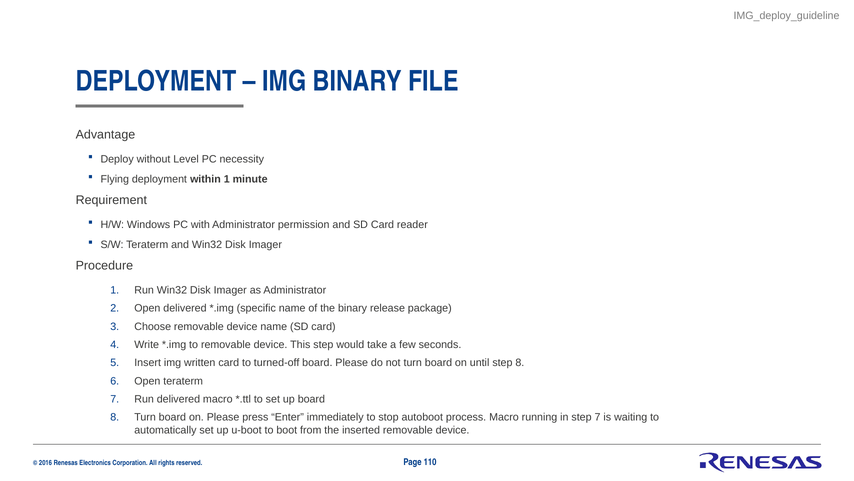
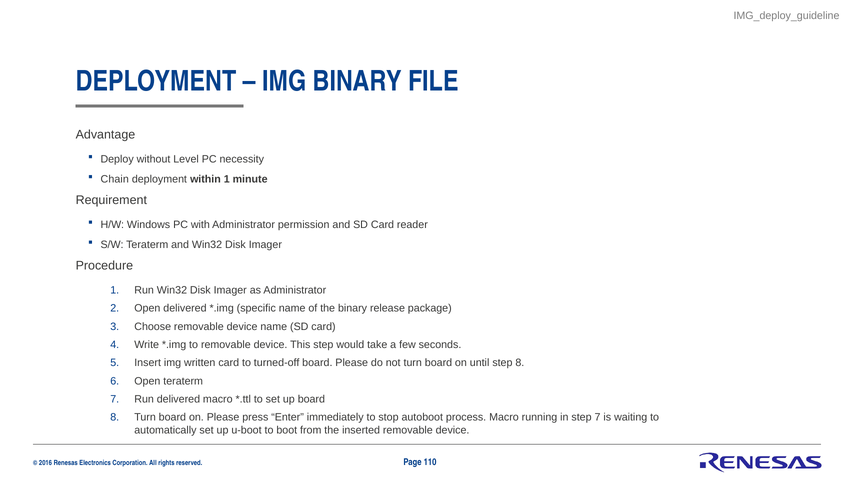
Flying: Flying -> Chain (115, 179)
